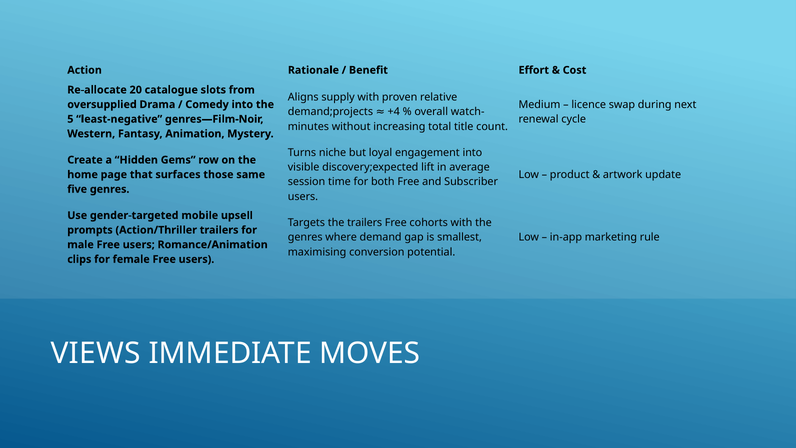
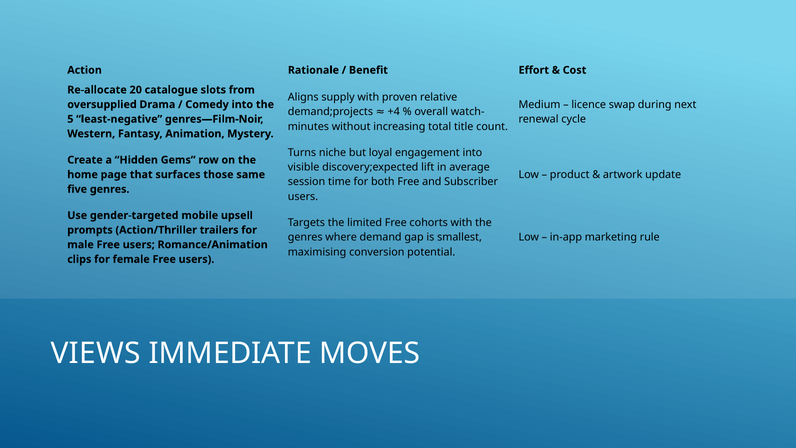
the trailers: trailers -> limited (365, 223)
